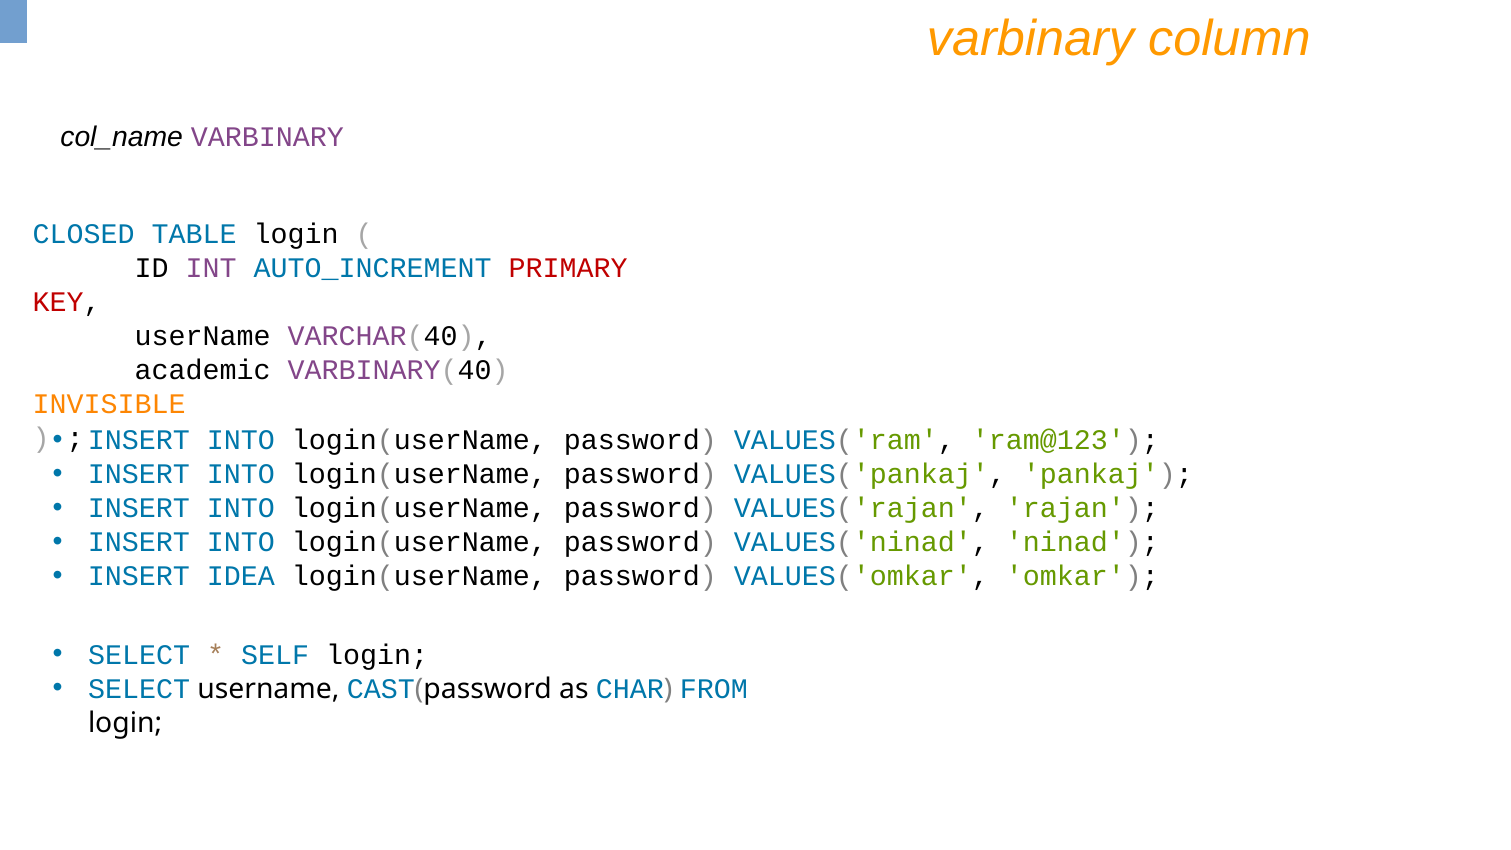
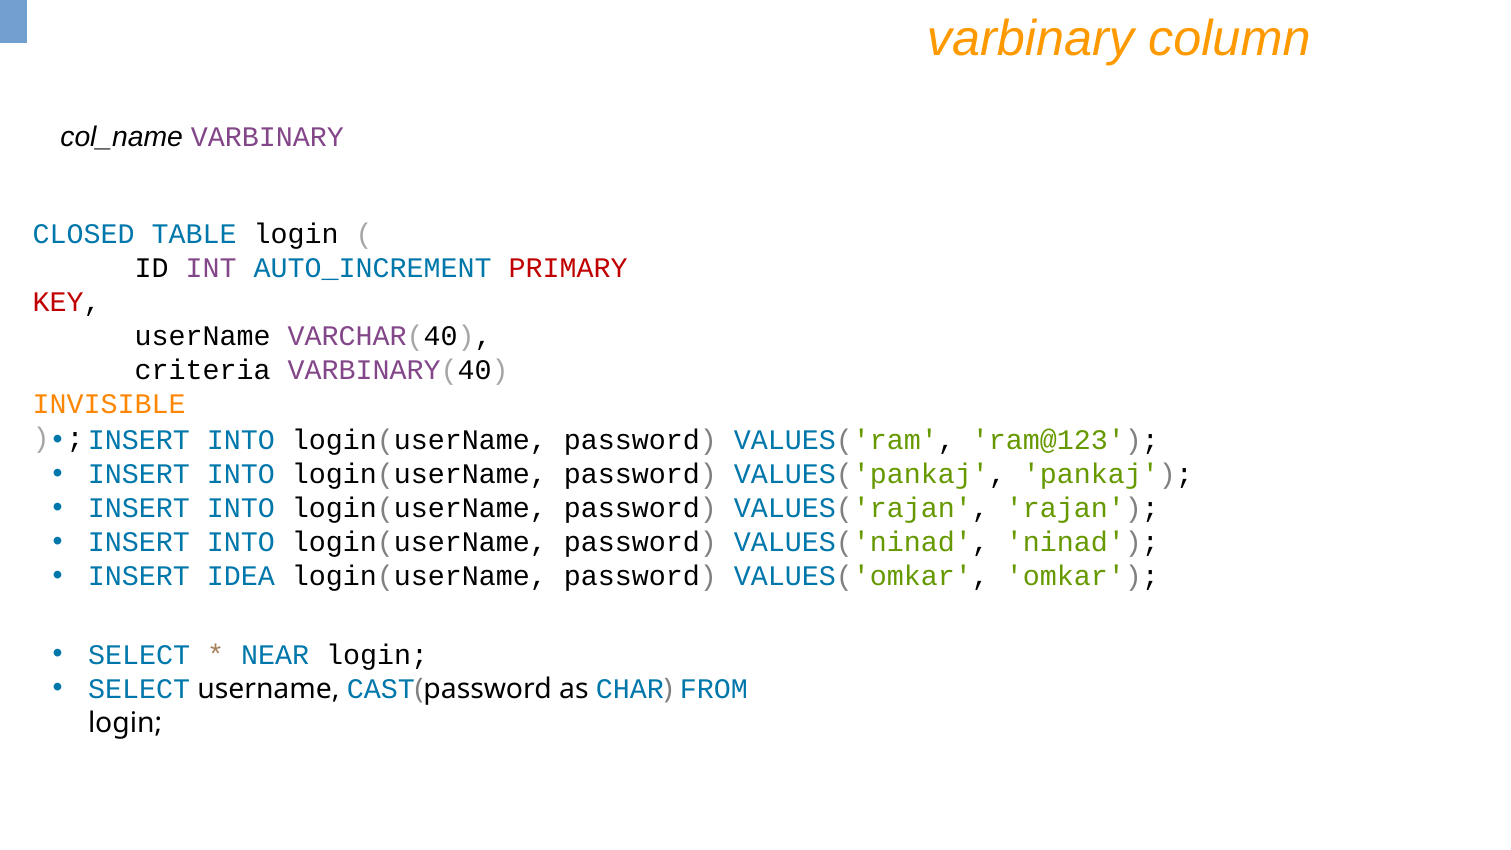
academic: academic -> criteria (203, 370)
SELF: SELF -> NEAR (275, 655)
